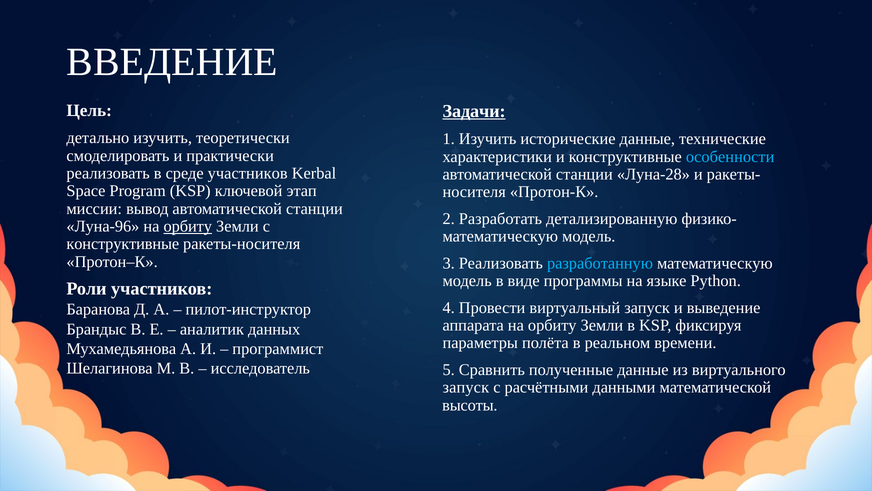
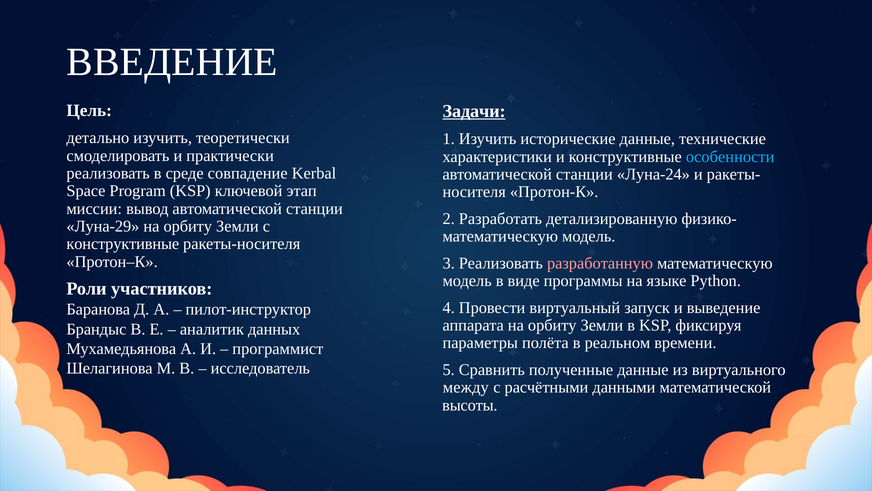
среде участников: участников -> совпадение (248, 173)
Луна-28: Луна-28 -> Луна-24 (653, 174)
Луна-96: Луна-96 -> Луна-29 (103, 226)
орбиту underline: present -> none (188, 226)
разработанную colour: light blue -> pink (600, 263)
запуск: запуск -> между (466, 387)
